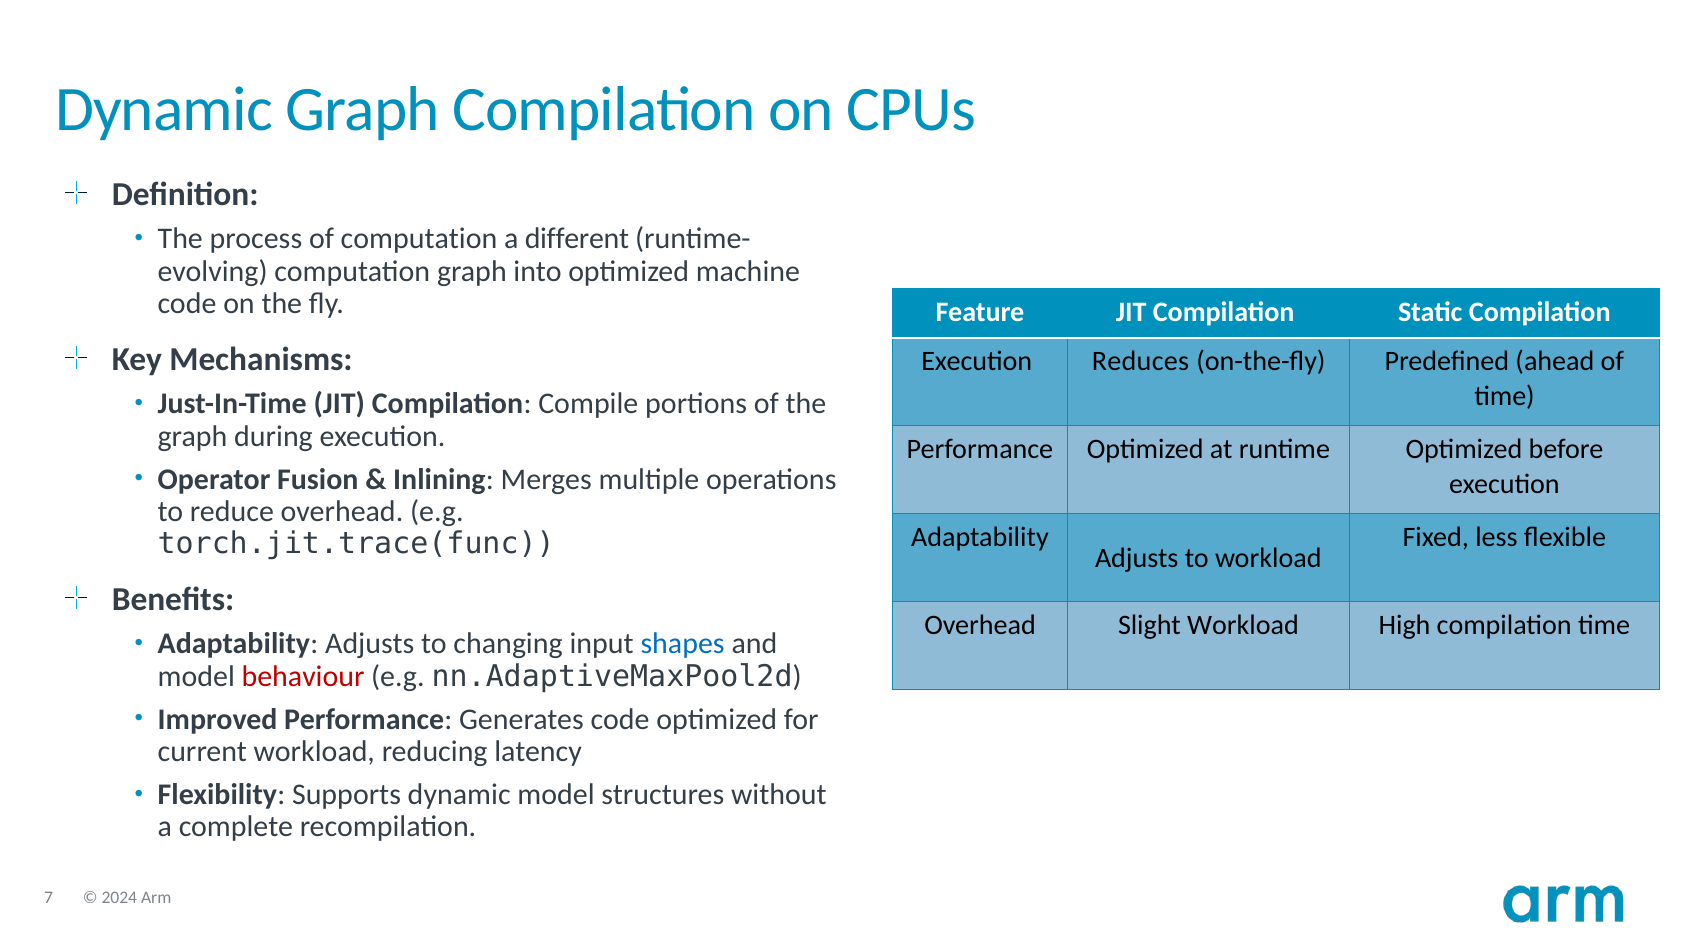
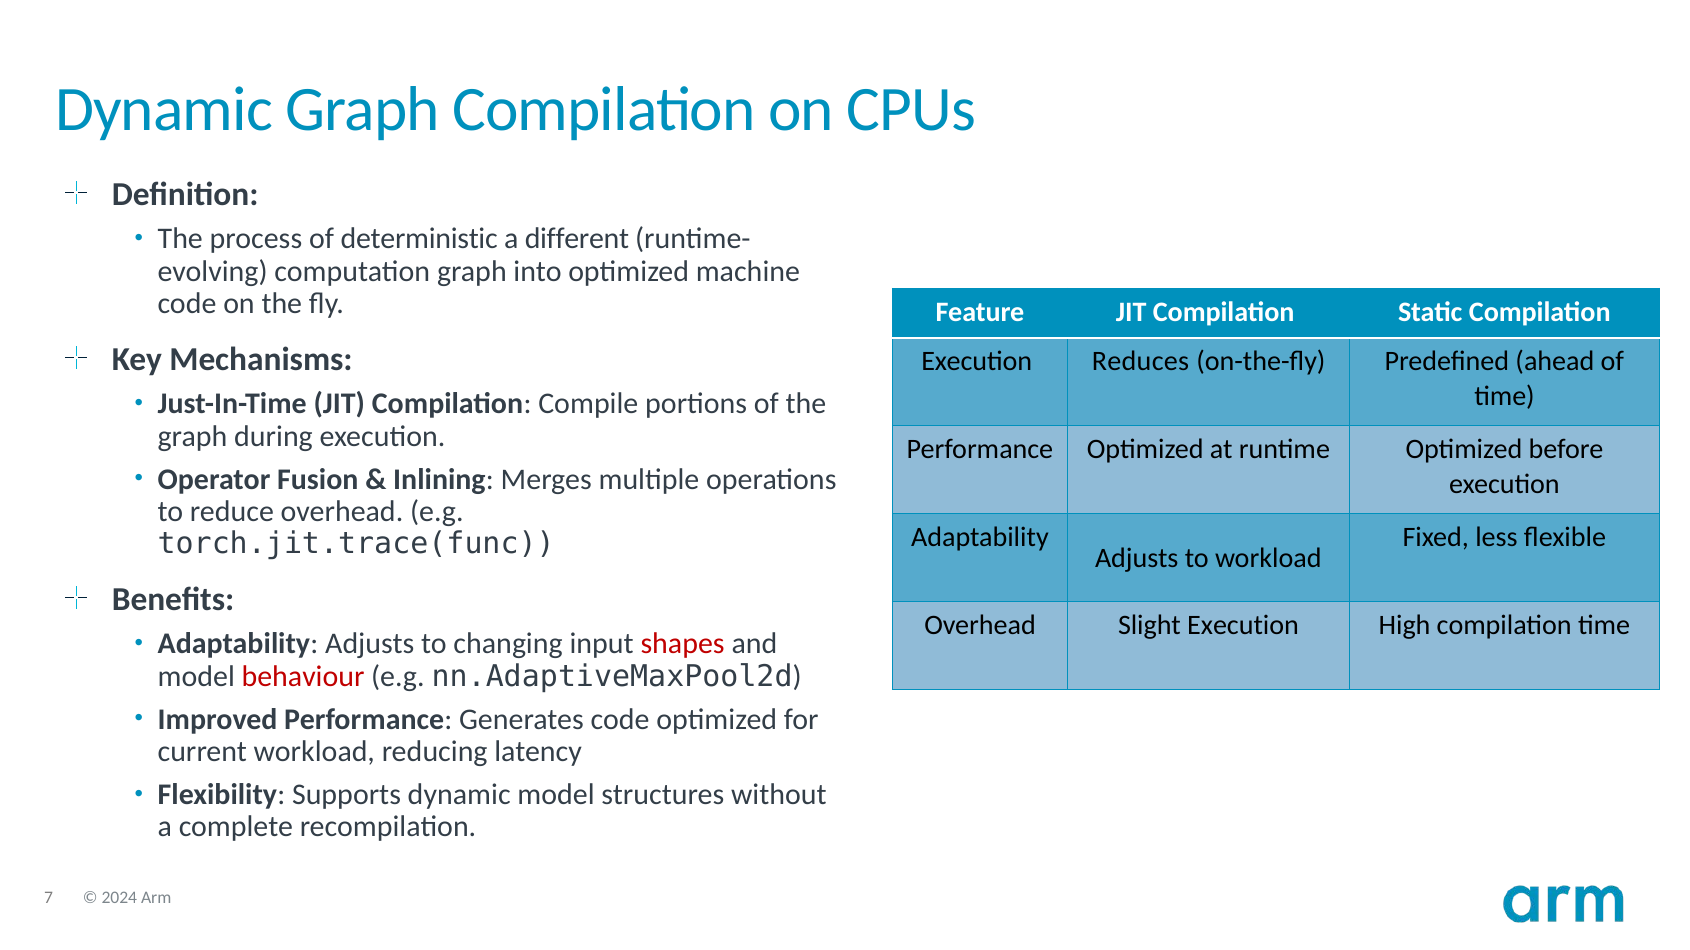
of computation: computation -> deterministic (419, 239)
Slight Workload: Workload -> Execution (1243, 626)
shapes colour: blue -> red (683, 645)
